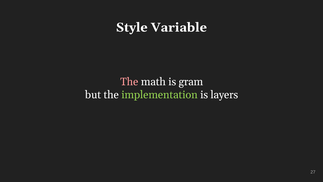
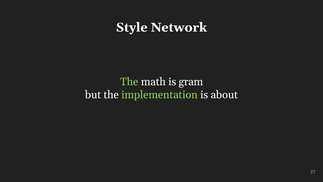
Variable: Variable -> Network (179, 27)
The colour: pink -> light green (129, 82)
layers: layers -> about (224, 95)
